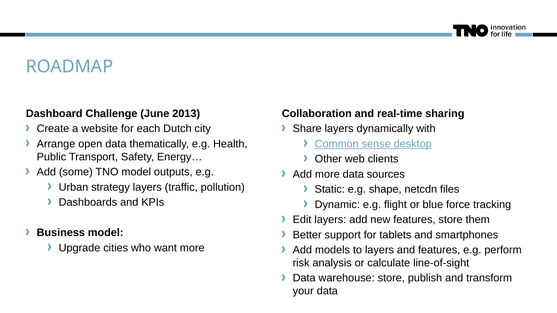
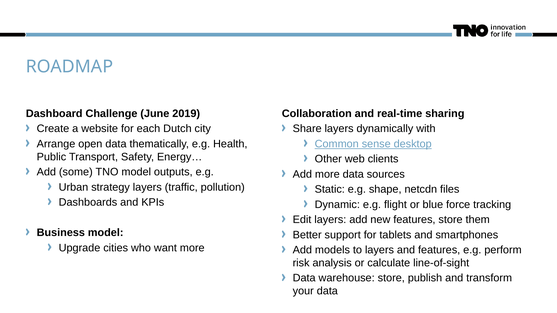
2013: 2013 -> 2019 (186, 114)
